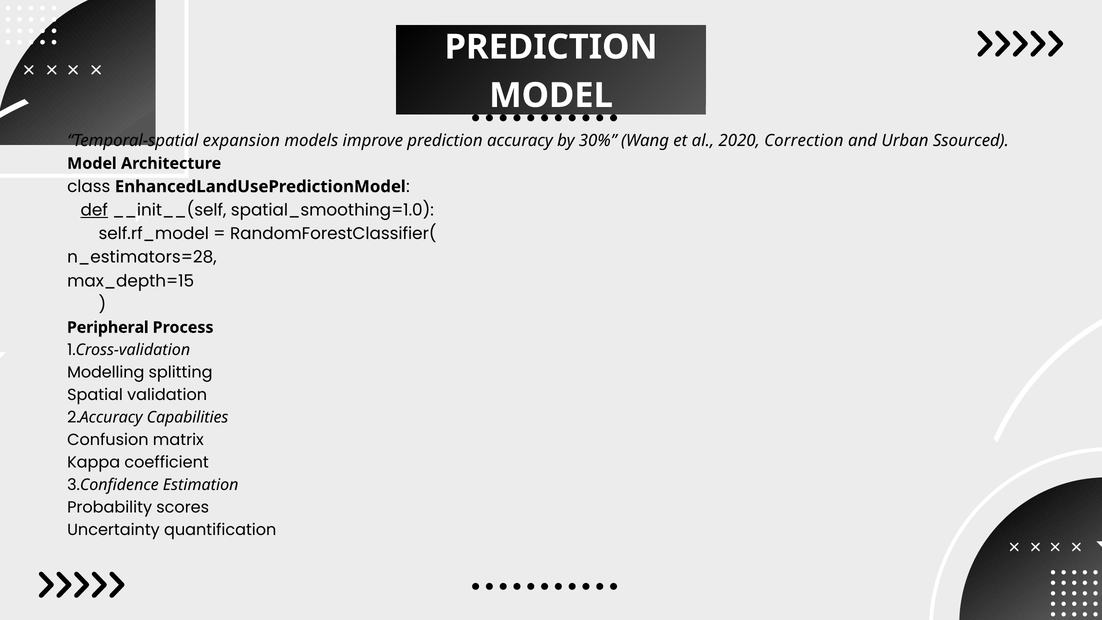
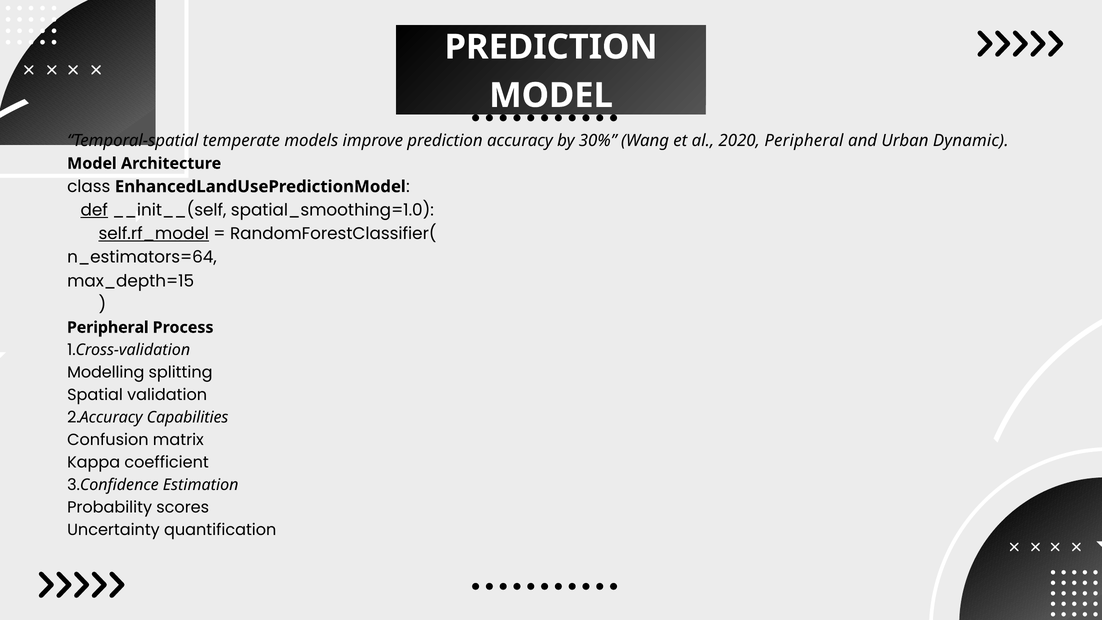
expansion: expansion -> temperate (241, 141)
Correction: Correction -> Peripheral (804, 141)
Ssourced: Ssourced -> Dynamic (971, 141)
self.rf_model underline: none -> present (154, 234)
n_estimators=28: n_estimators=28 -> n_estimators=64 (142, 257)
